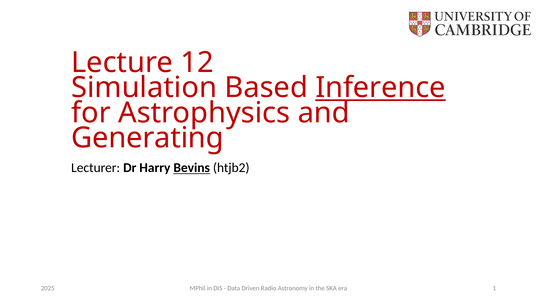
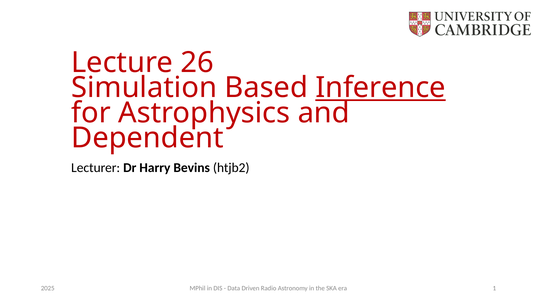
12: 12 -> 26 (197, 63)
Generating: Generating -> Dependent (147, 138)
Bevins underline: present -> none (192, 168)
